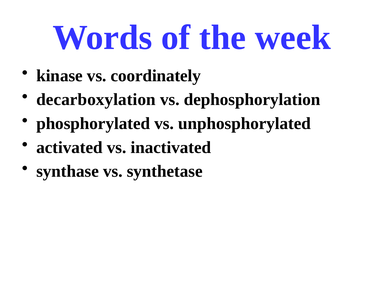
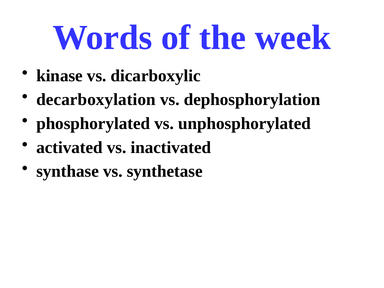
coordinately: coordinately -> dicarboxylic (156, 76)
